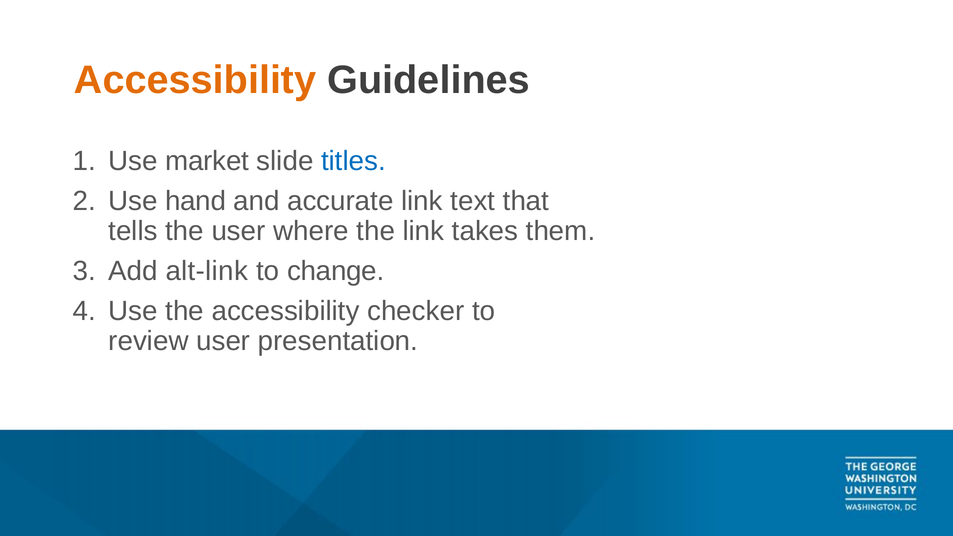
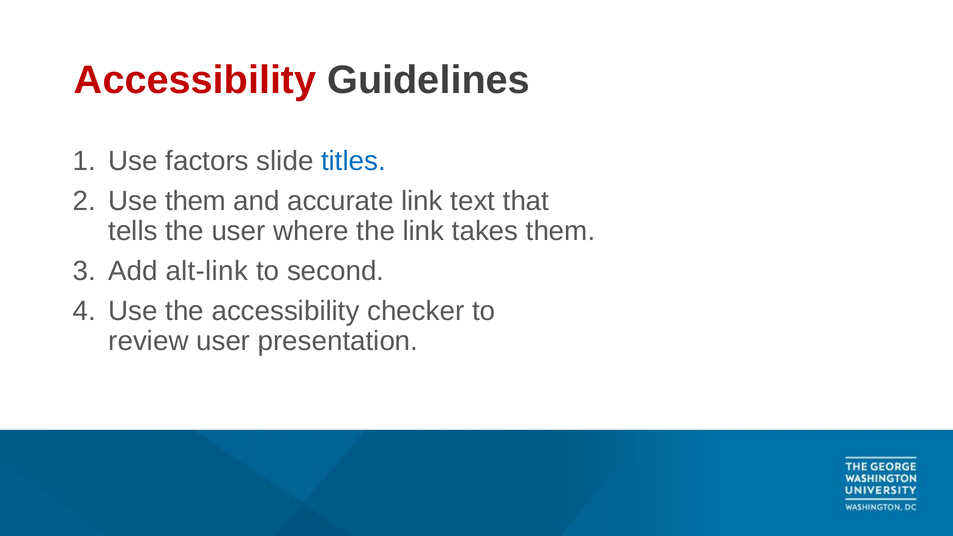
Accessibility colour: orange -> red (195, 80)
market: market -> factors (207, 161)
Use hand: hand -> them (196, 201)
change: change -> second (336, 271)
